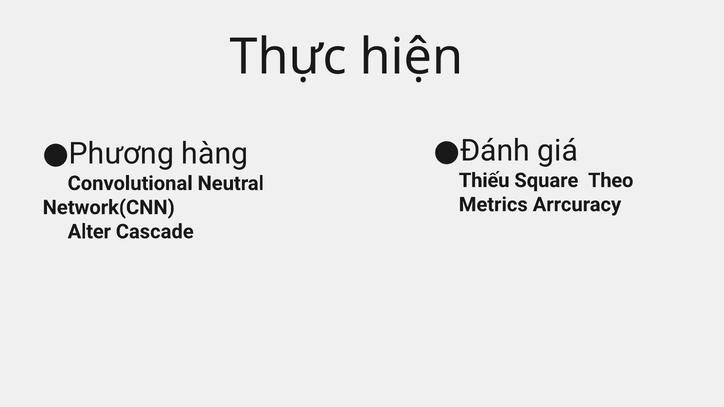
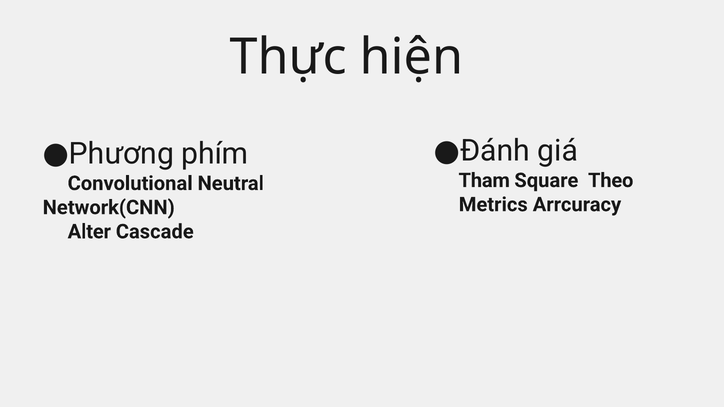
hàng: hàng -> phím (215, 154)
Thiếu: Thiếu -> Tham (484, 181)
